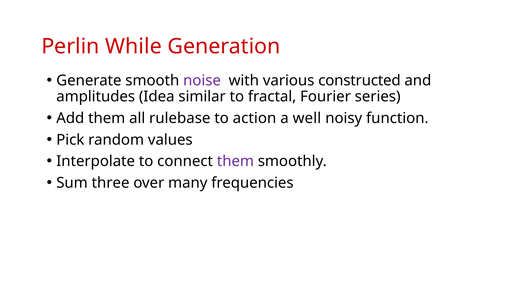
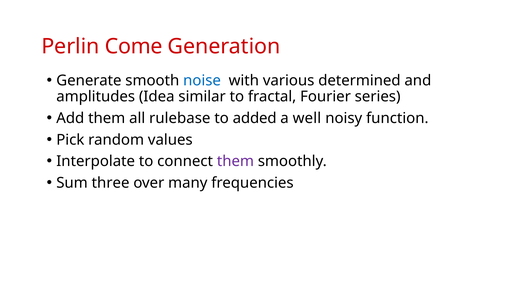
While: While -> Come (134, 46)
noise colour: purple -> blue (202, 81)
constructed: constructed -> determined (359, 81)
action: action -> added (255, 118)
